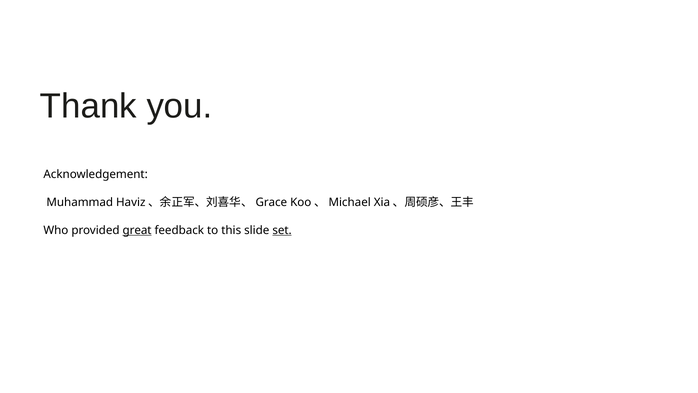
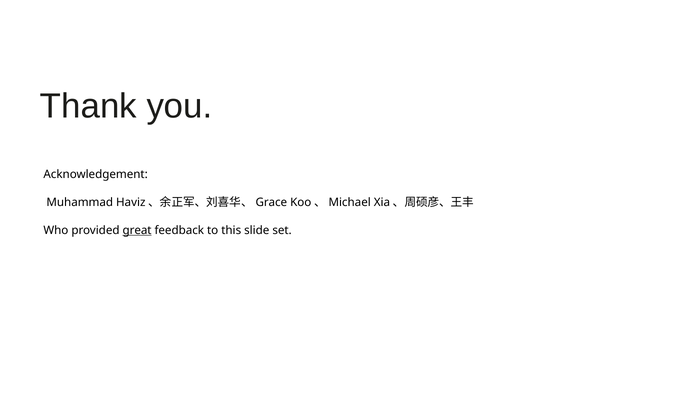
set underline: present -> none (282, 230)
